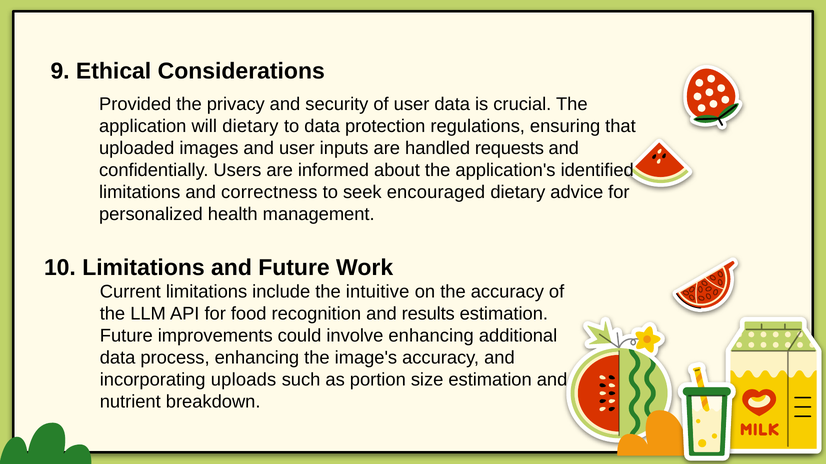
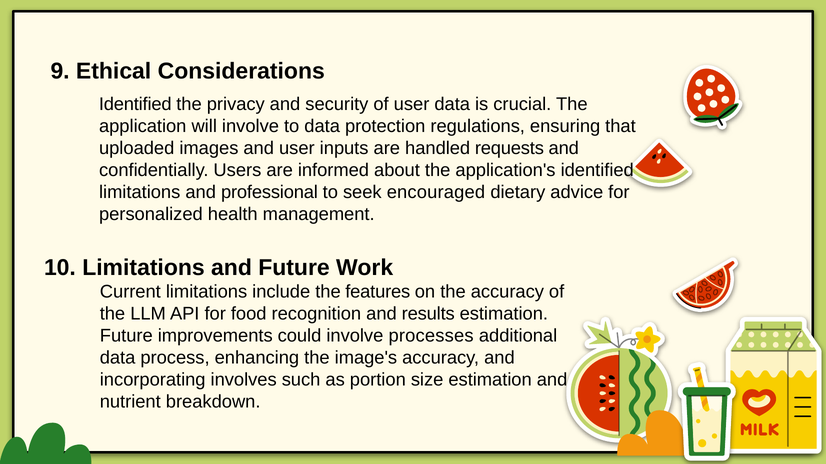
Provided: Provided -> Identified (135, 104)
will dietary: dietary -> involve (250, 126)
correctness: correctness -> professional (269, 192)
intuitive: intuitive -> features (378, 292)
involve enhancing: enhancing -> processes (431, 336)
uploads: uploads -> involves (244, 380)
